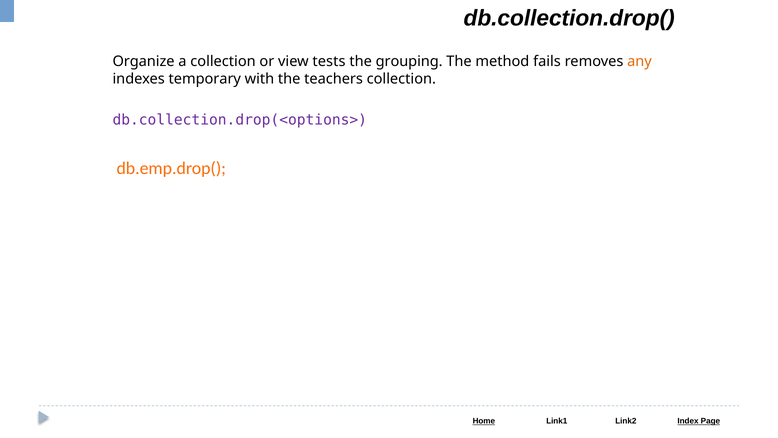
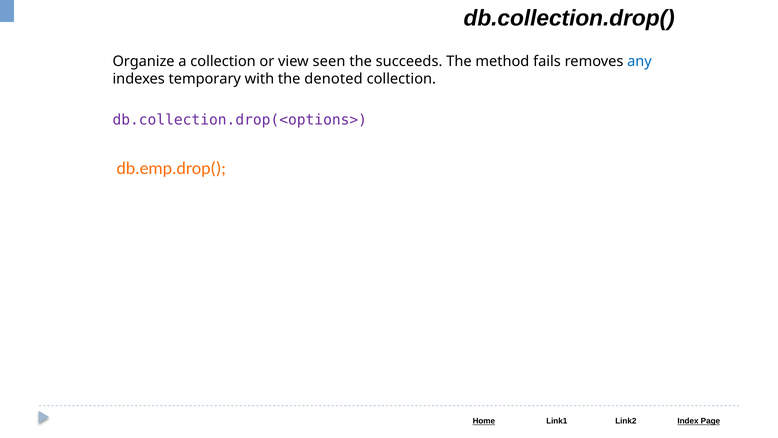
tests: tests -> seen (329, 61)
grouping: grouping -> succeeds (409, 61)
any colour: orange -> blue (639, 61)
teachers: teachers -> denoted (333, 79)
